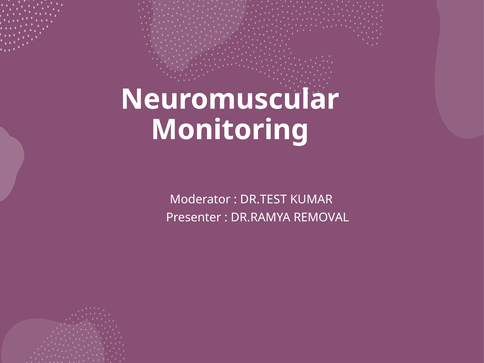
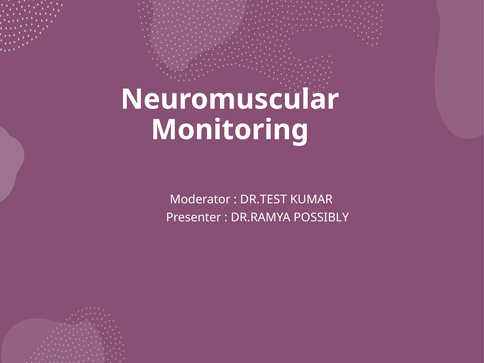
REMOVAL: REMOVAL -> POSSIBLY (321, 218)
